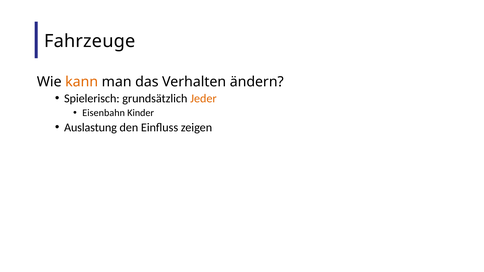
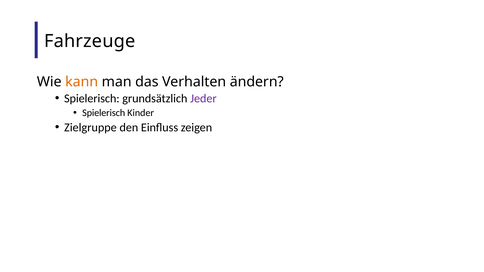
Jeder colour: orange -> purple (203, 99)
Eisenbahn: Eisenbahn -> Spielerisch (104, 113)
Auslastung: Auslastung -> Zielgruppe (90, 127)
